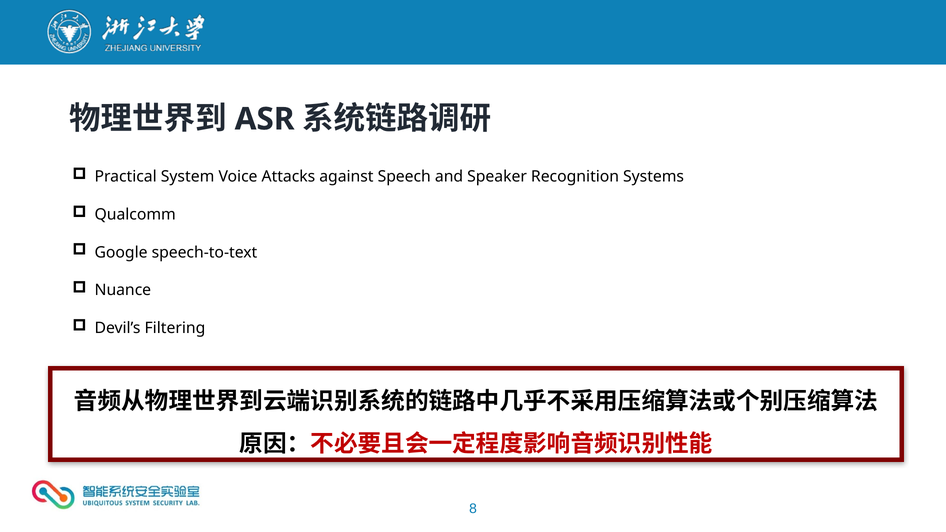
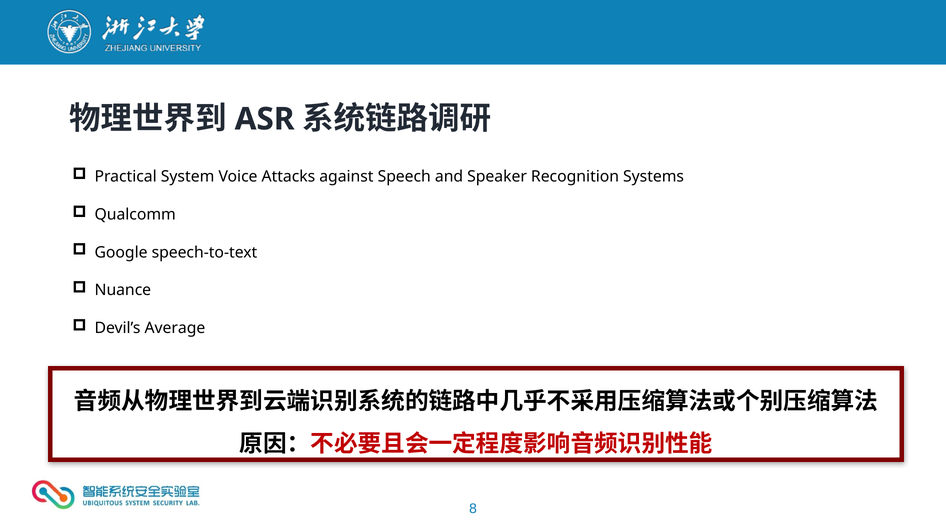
Filtering: Filtering -> Average (175, 328)
